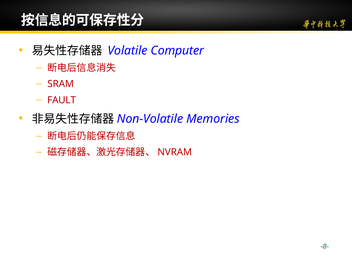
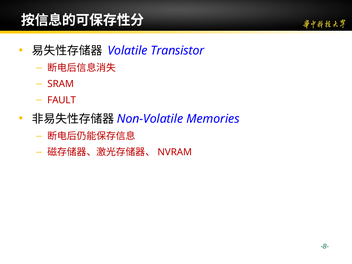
Computer: Computer -> Transistor (177, 51)
